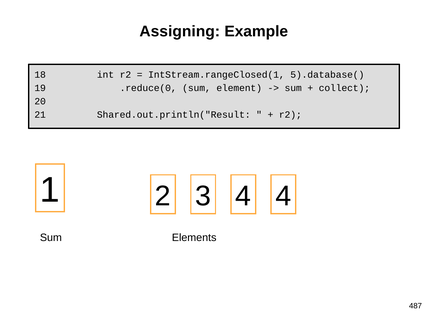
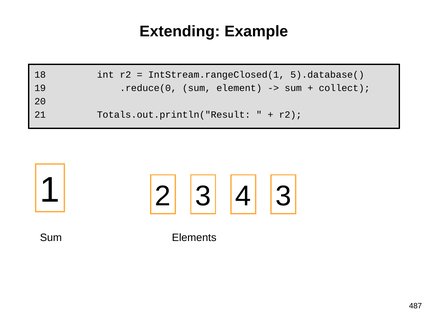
Assigning: Assigning -> Extending (180, 32)
Shared.out.println("Result: Shared.out.println("Result -> Totals.out.println("Result (174, 115)
4 4: 4 -> 3 (283, 196)
